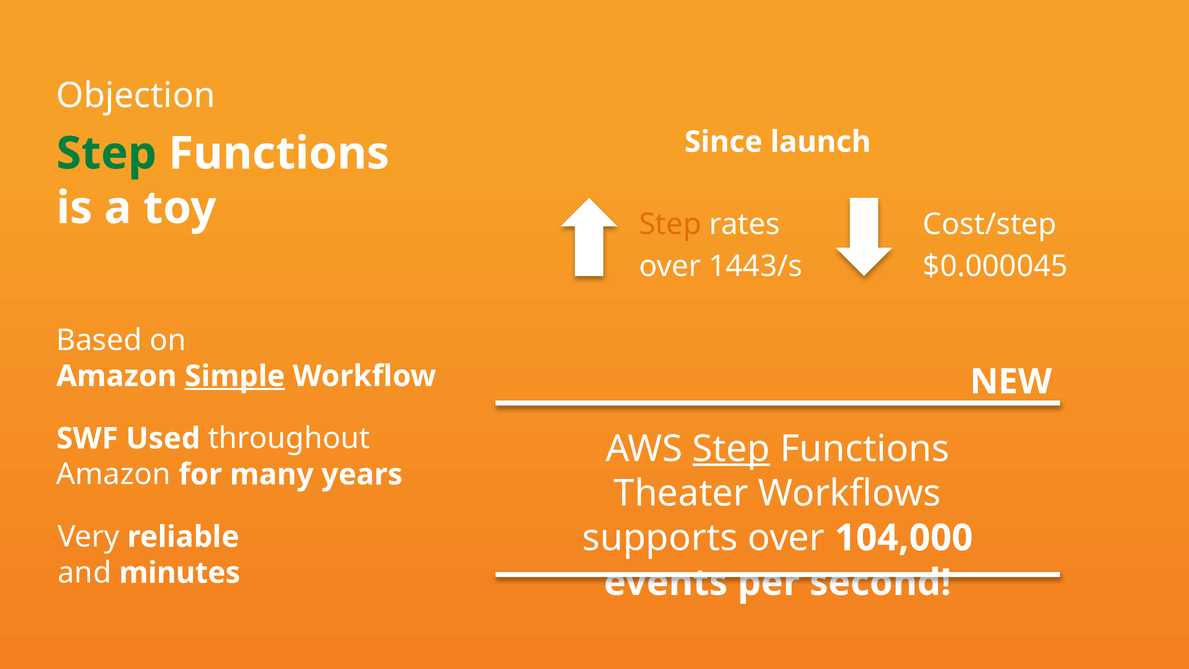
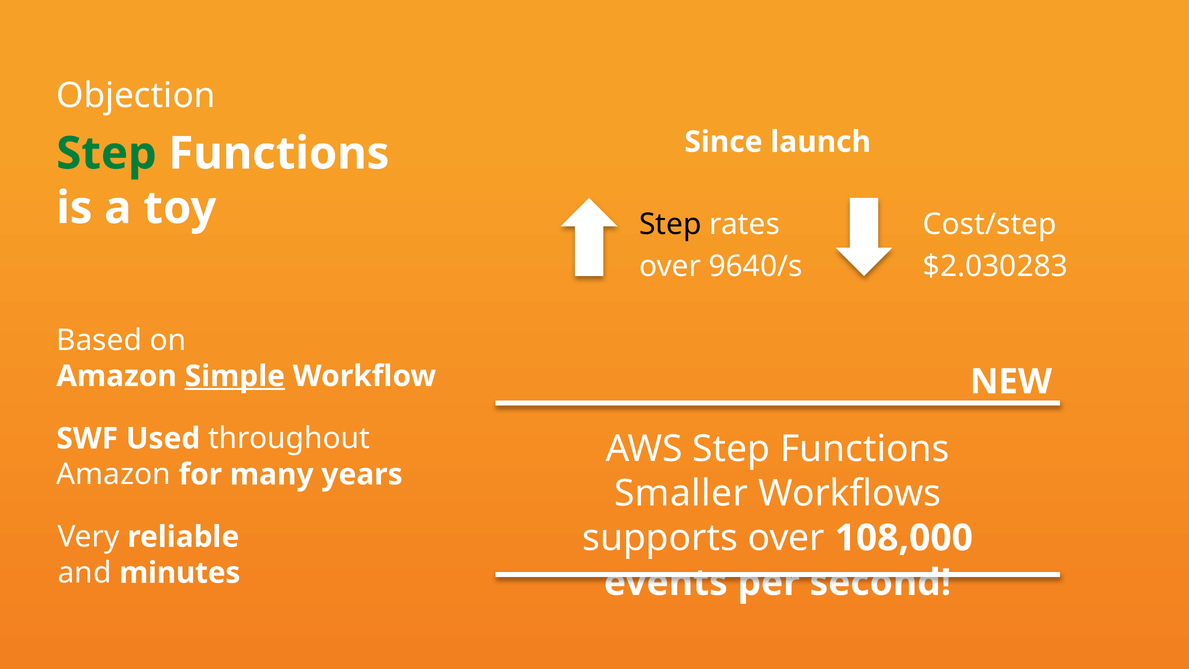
Step colour: orange -> black (670, 224)
1443/s: 1443/s -> 9640/s (756, 266)
$0.000045: $0.000045 -> $2.030283 (995, 266)
Step underline: present -> none (731, 449)
Theater: Theater -> Smaller (681, 493)
104,000: 104,000 -> 108,000 (904, 538)
